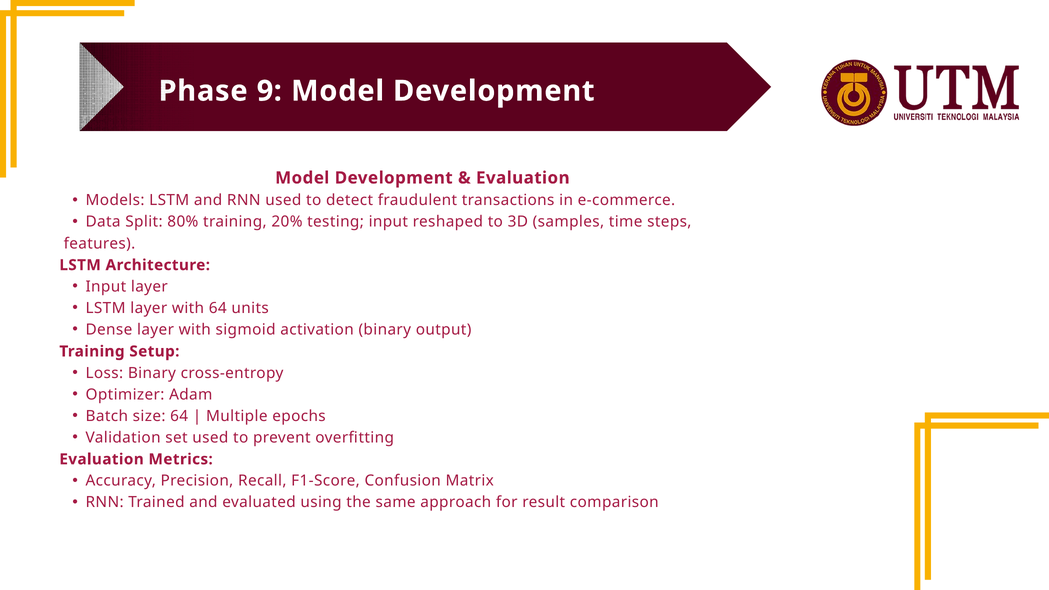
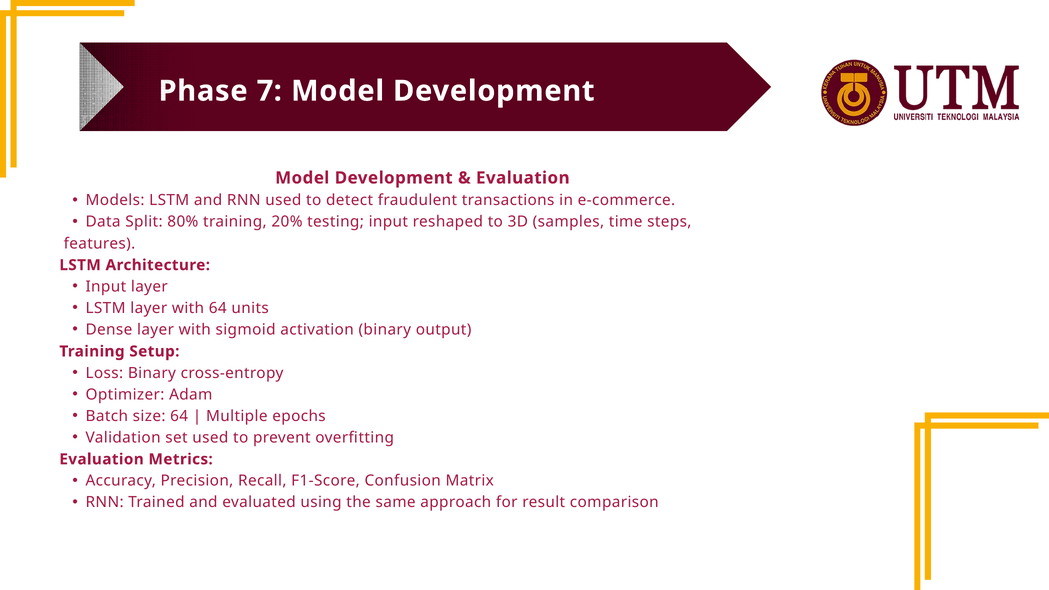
9: 9 -> 7 (269, 91)
